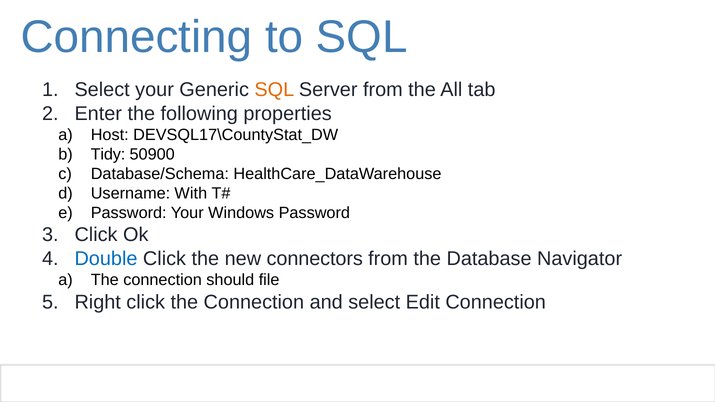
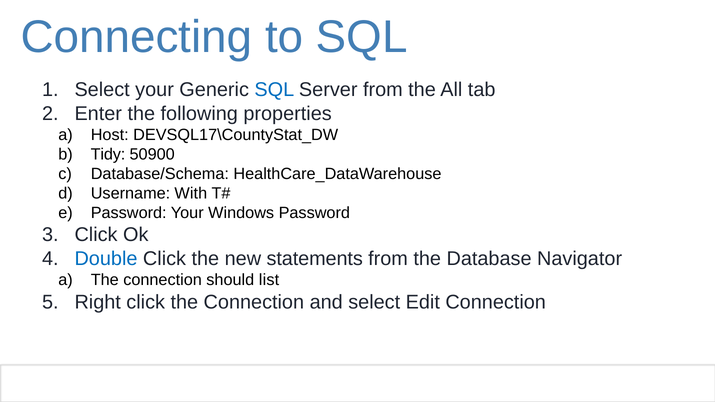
SQL colour: orange -> blue (274, 90)
connectors: connectors -> statements (315, 259)
file: file -> list (269, 280)
